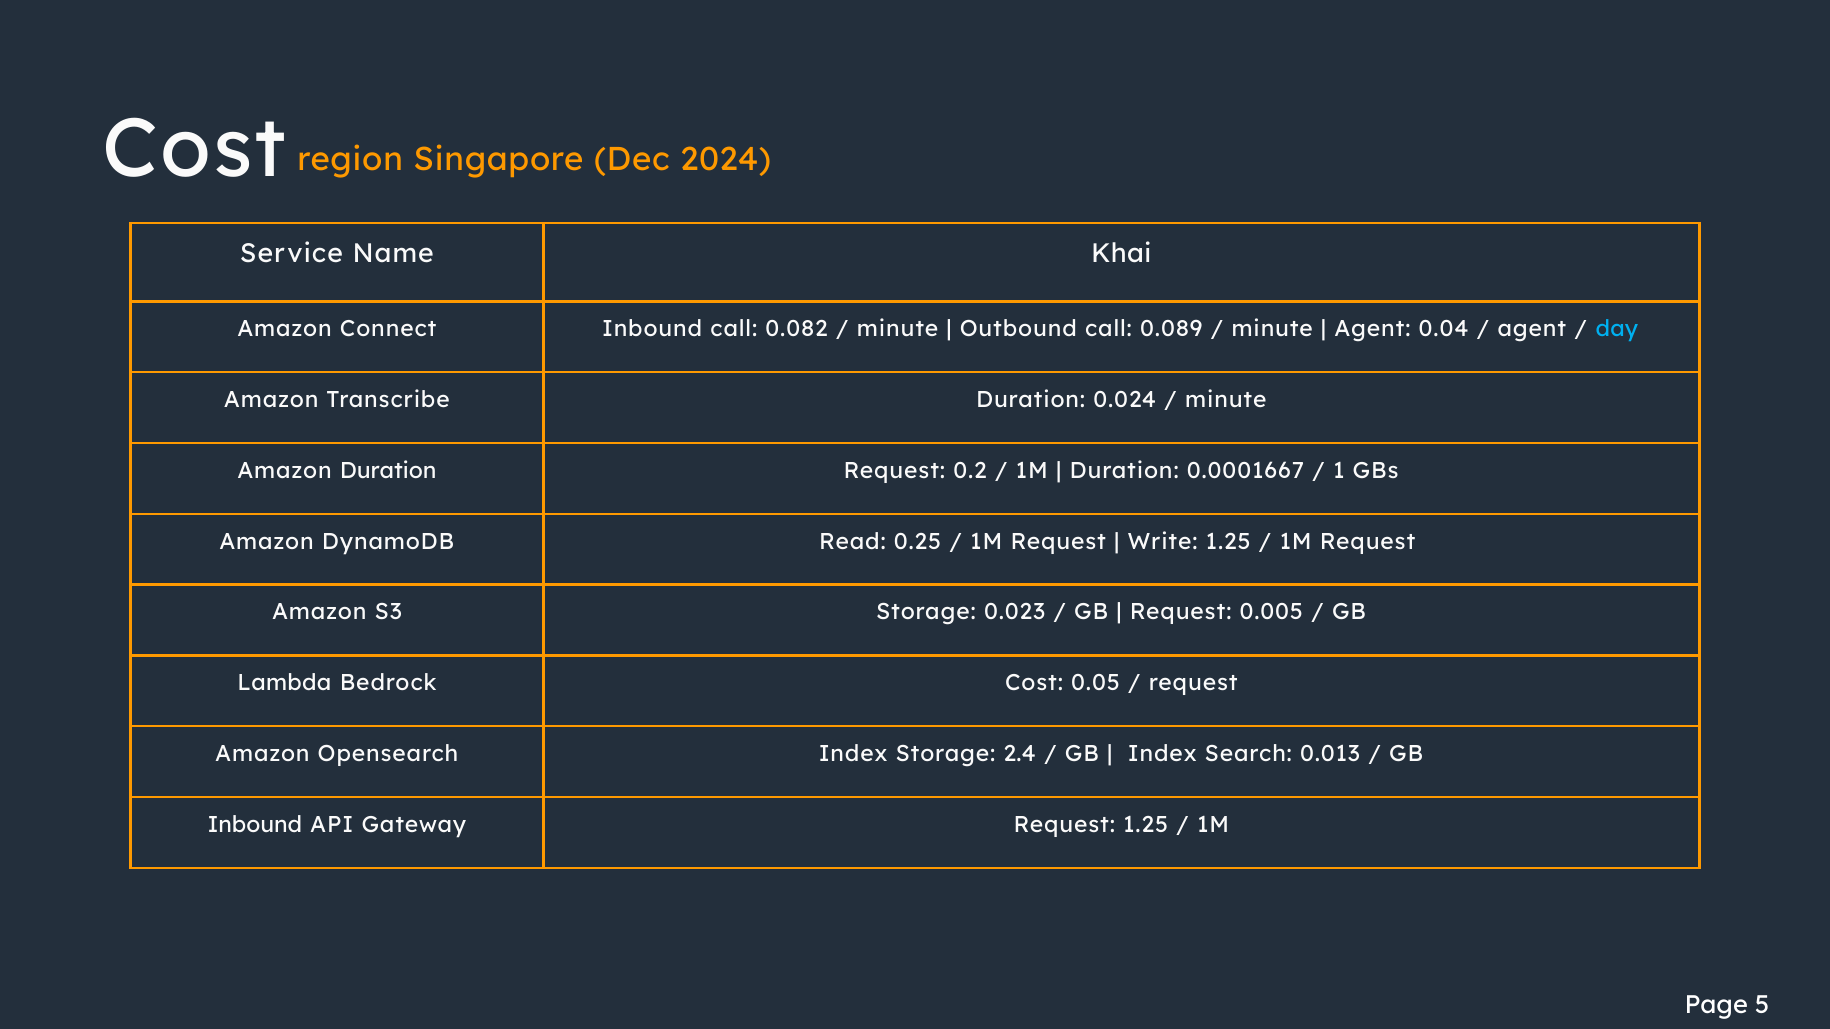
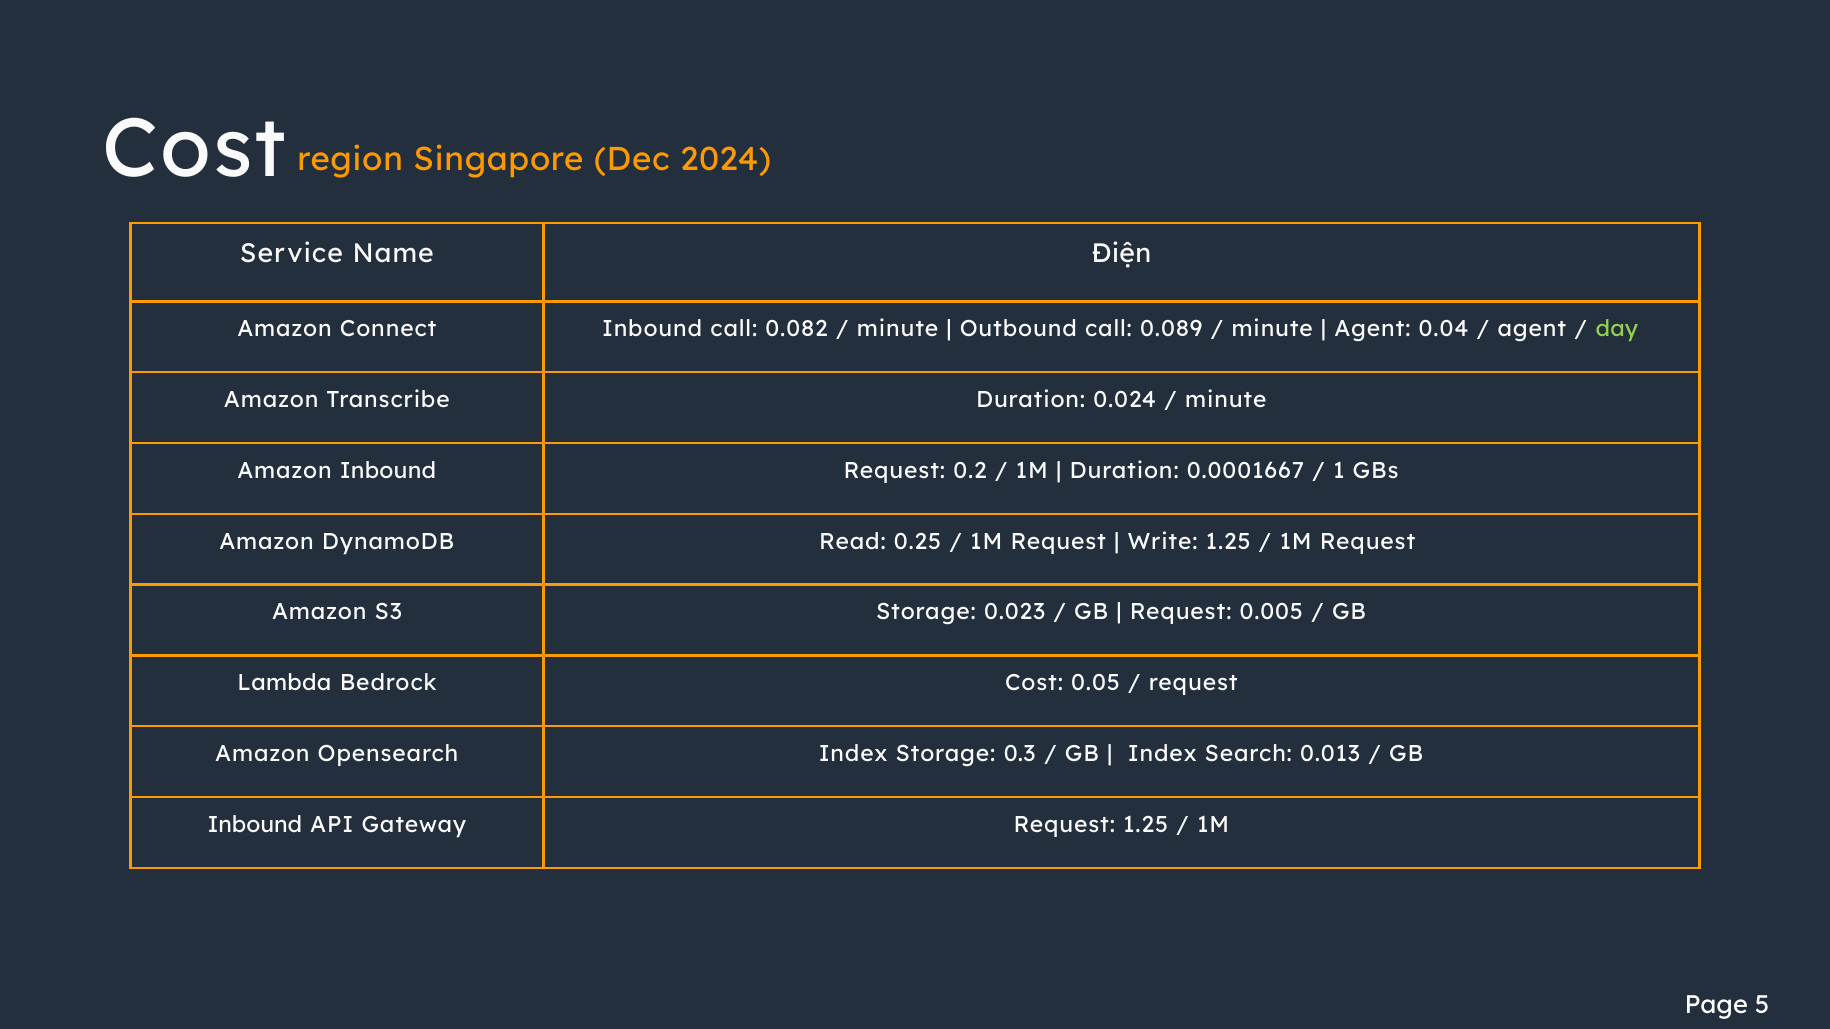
Khai: Khai -> Điện (1121, 254)
day colour: light blue -> light green (1617, 329)
Amazon Duration: Duration -> Inbound (388, 471)
2.4: 2.4 -> 0.3 (1020, 754)
